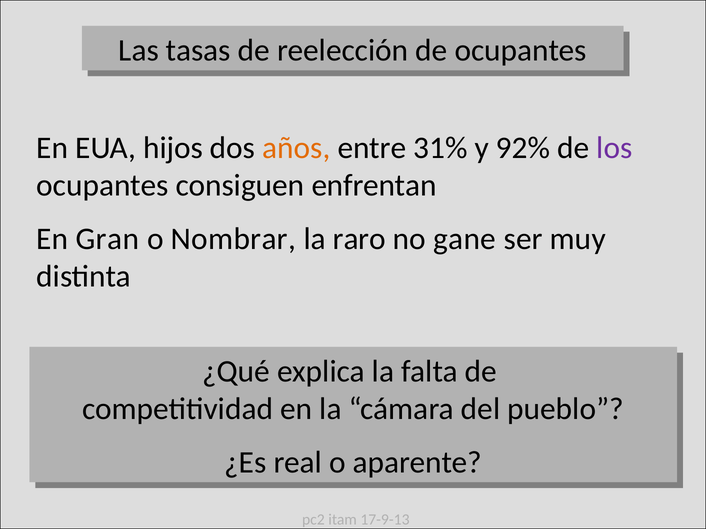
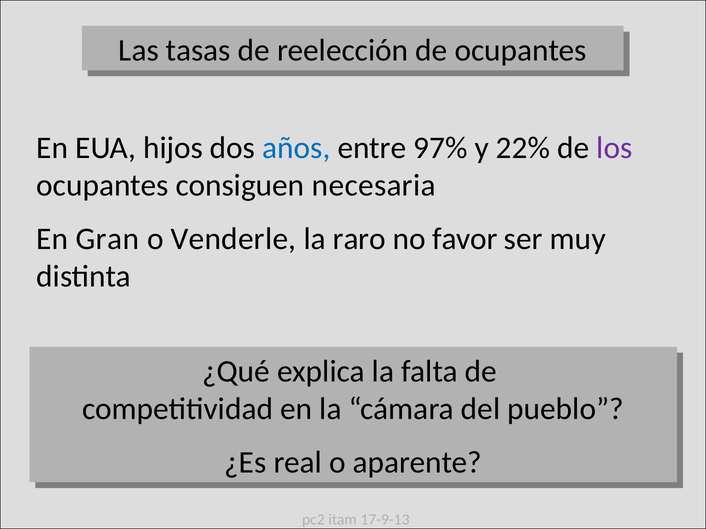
años colour: orange -> blue (296, 148)
31%: 31% -> 97% (440, 148)
92%: 92% -> 22% (523, 148)
enfrentan: enfrentan -> necesaria (374, 186)
Nombrar: Nombrar -> Venderle (233, 239)
gane: gane -> favor (465, 239)
